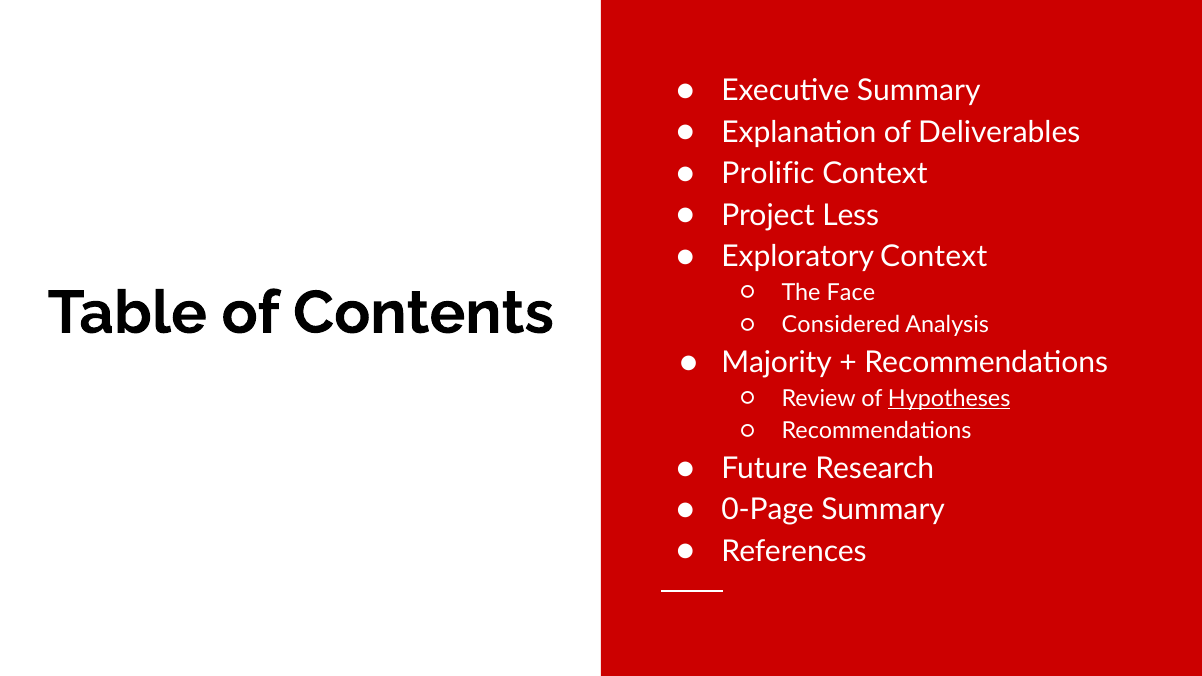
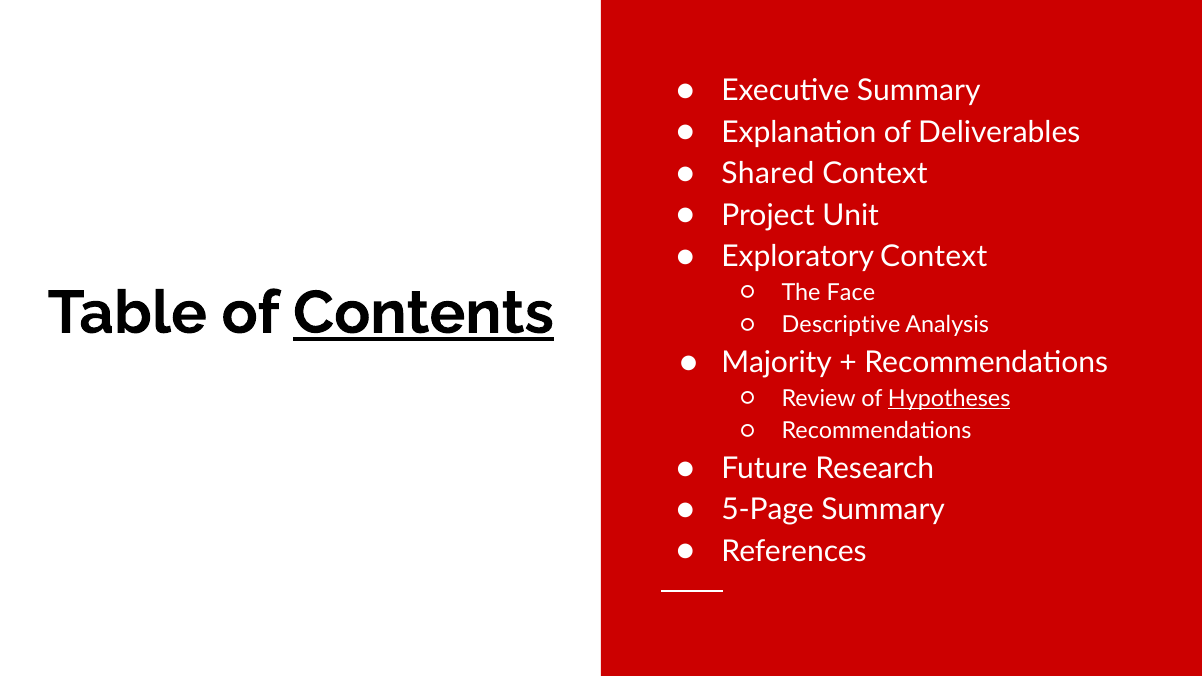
Prolific: Prolific -> Shared (768, 174)
Less: Less -> Unit (851, 215)
Contents underline: none -> present (424, 313)
Considered: Considered -> Descriptive (841, 325)
0-Page: 0-Page -> 5-Page (768, 510)
